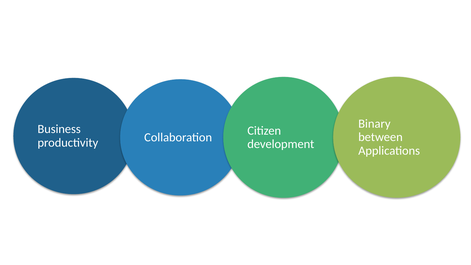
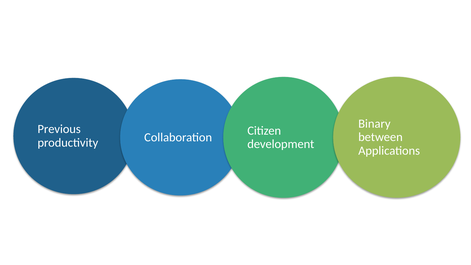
Business: Business -> Previous (59, 129)
